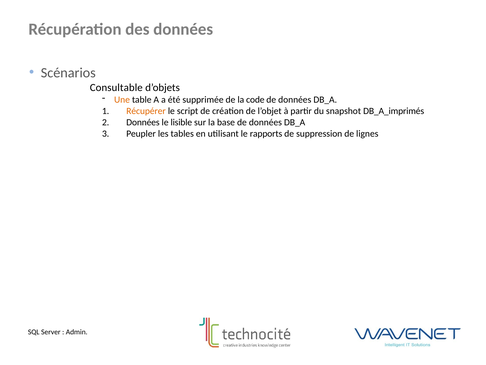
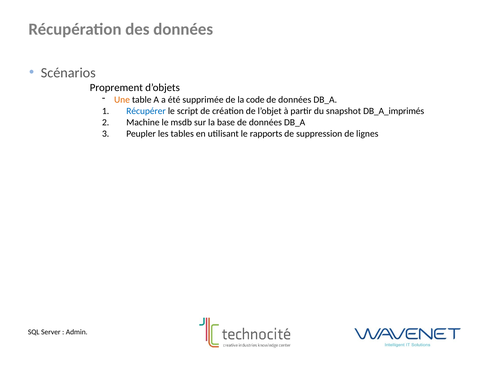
Consultable: Consultable -> Proprement (116, 87)
Récupérer colour: orange -> blue (146, 111)
Données: Données -> Machine (143, 122)
lisible: lisible -> msdb (181, 122)
